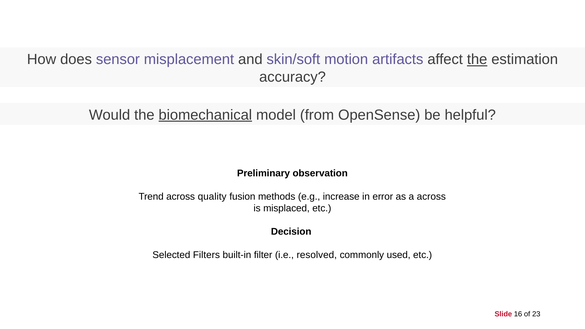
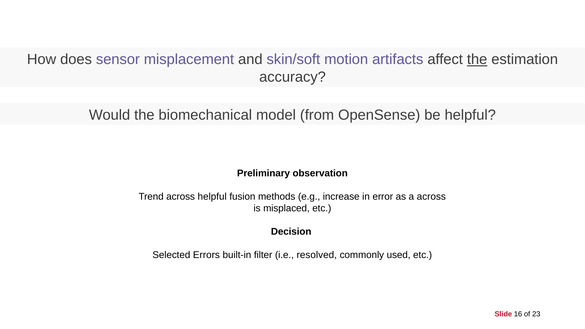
biomechanical underline: present -> none (205, 115)
across quality: quality -> helpful (212, 197)
Filters: Filters -> Errors (206, 255)
